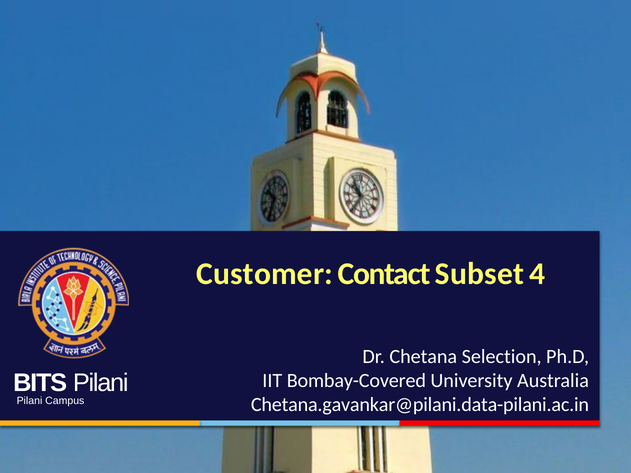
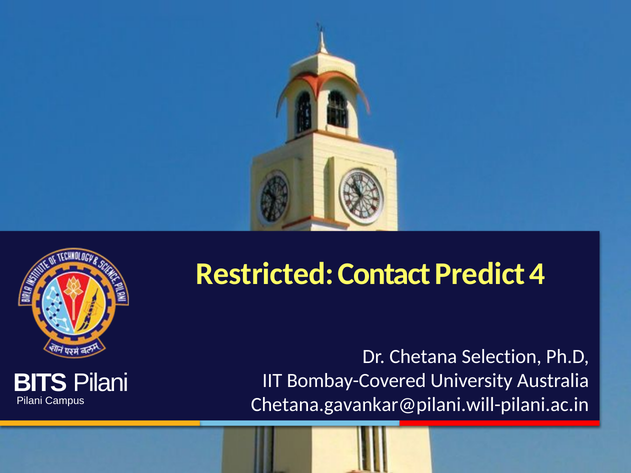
Customer: Customer -> Restricted (265, 274)
Subset: Subset -> Predict (480, 274)
Chetana.gavankar@pilani.data-pilani.ac.in: Chetana.gavankar@pilani.data-pilani.ac.in -> Chetana.gavankar@pilani.will-pilani.ac.in (420, 405)
